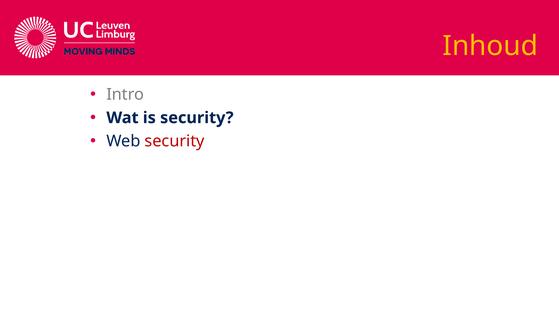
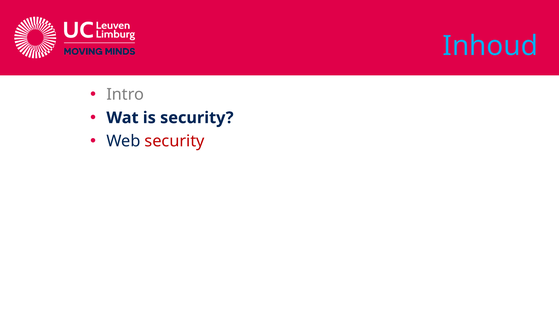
Inhoud colour: yellow -> light blue (490, 46)
